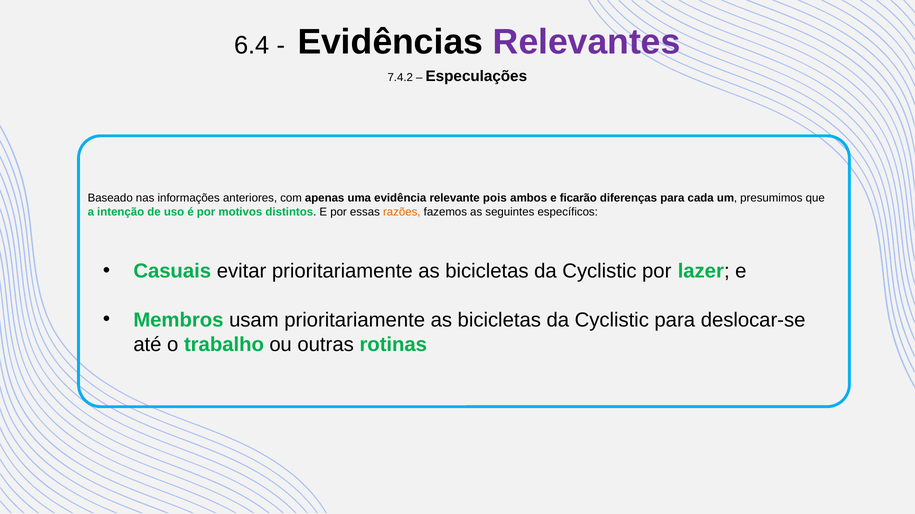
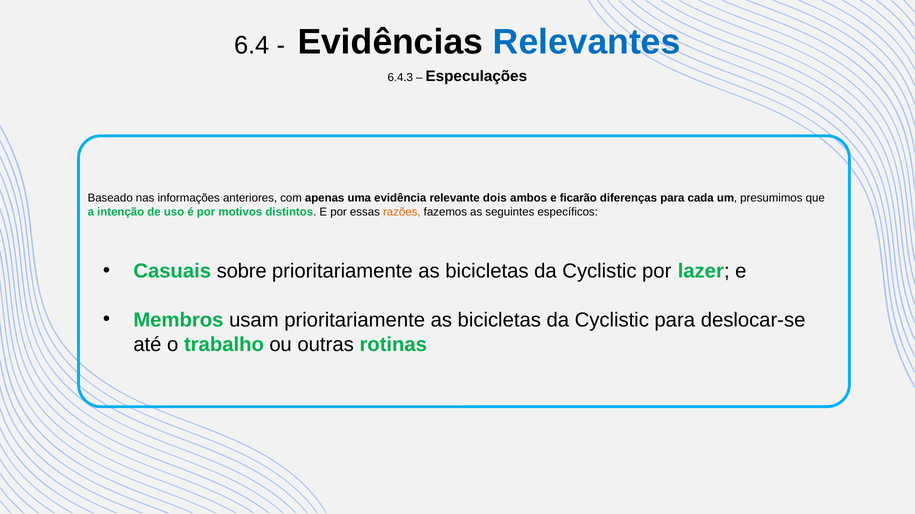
Relevantes colour: purple -> blue (587, 42)
7.4.2: 7.4.2 -> 6.4.3 (400, 77)
pois: pois -> dois (495, 198)
evitar: evitar -> sobre (242, 272)
